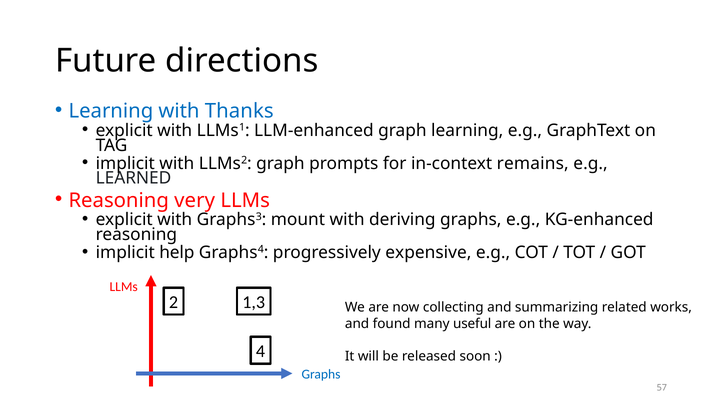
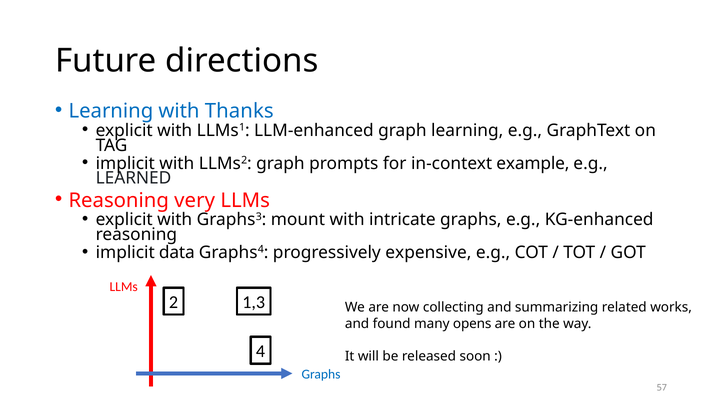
remains: remains -> example (533, 163)
deriving: deriving -> intricate (402, 220)
help: help -> data (177, 253)
useful: useful -> opens (472, 324)
